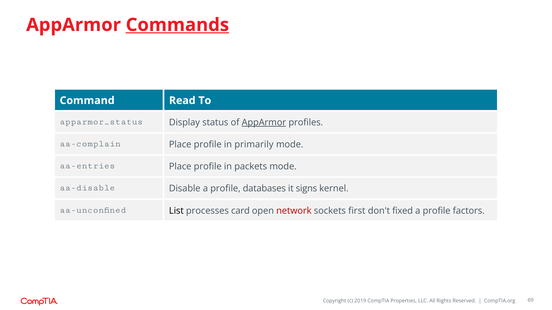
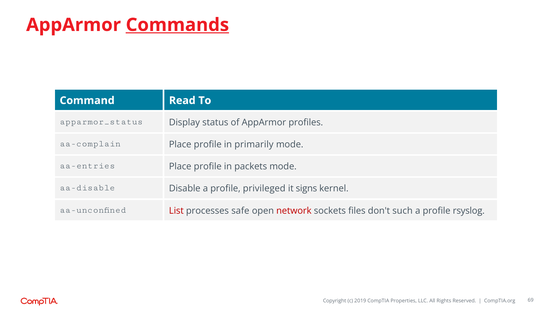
AppArmor underline: present -> none (264, 123)
databases: databases -> privileged (264, 189)
List colour: black -> red (176, 211)
card: card -> safe (240, 211)
first: first -> files (357, 211)
fixed: fixed -> such (403, 211)
factors: factors -> rsyslog (469, 211)
